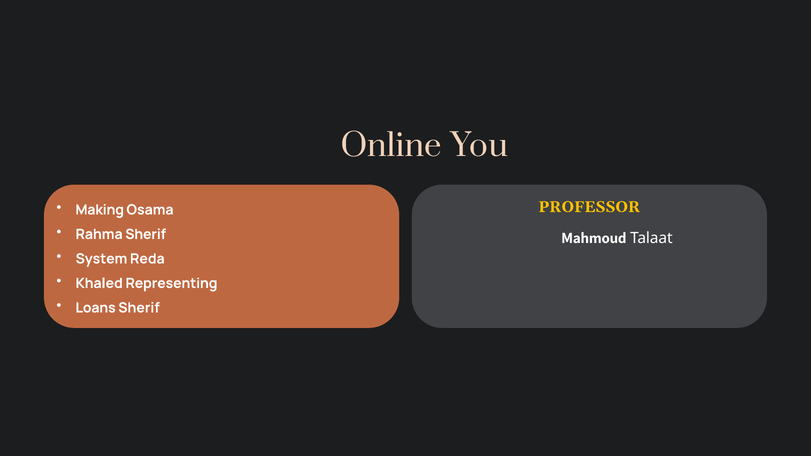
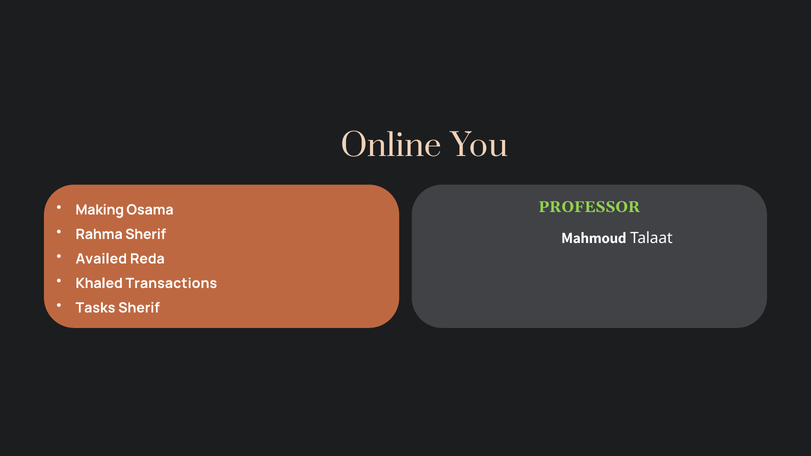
PROFESSOR colour: yellow -> light green (589, 207)
System: System -> Availed (101, 259)
Representing: Representing -> Transactions (171, 283)
Loans: Loans -> Tasks (95, 308)
